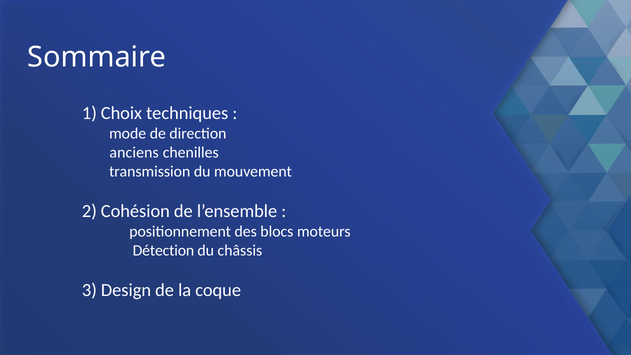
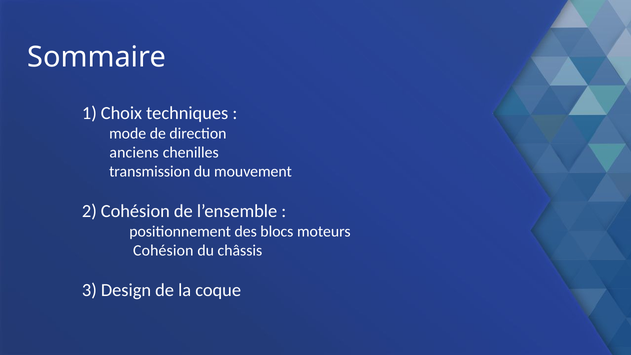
Détection: Détection -> Cohésion (163, 250)
